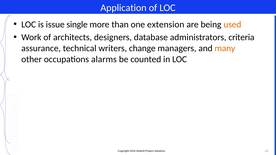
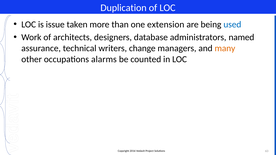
Application: Application -> Duplication (124, 8)
single: single -> taken (77, 24)
used colour: orange -> blue (232, 24)
criteria: criteria -> named (241, 37)
